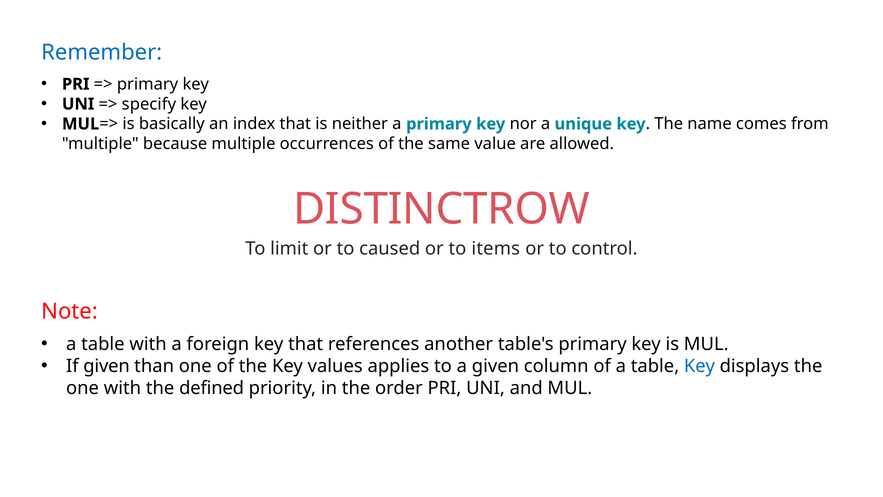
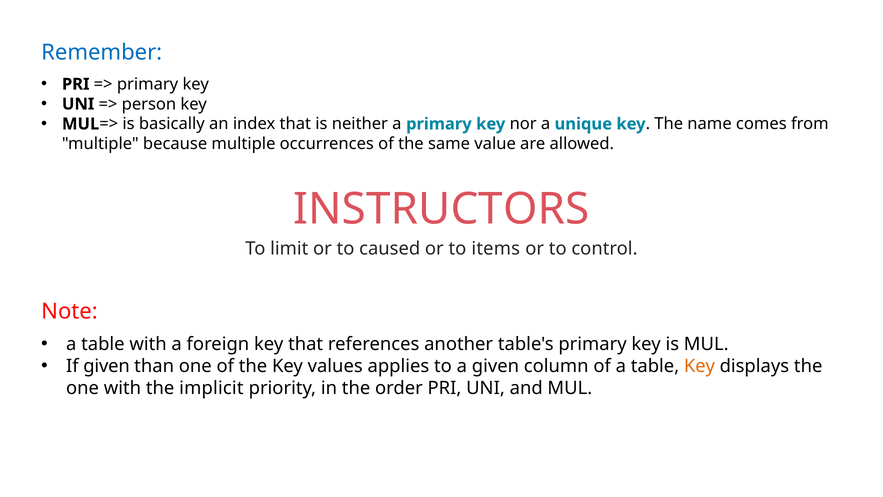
specify: specify -> person (149, 104)
DISTINCTROW: DISTINCTROW -> INSTRUCTORS (441, 209)
Key colour: blue -> orange (699, 366)
defined: defined -> implicit (211, 388)
